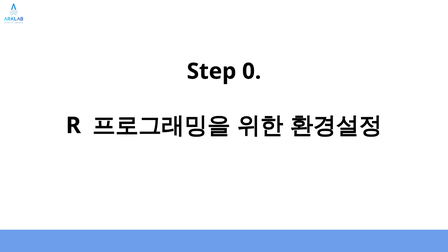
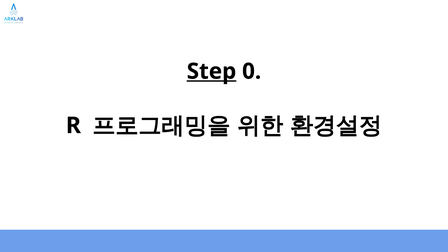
Step underline: none -> present (212, 71)
